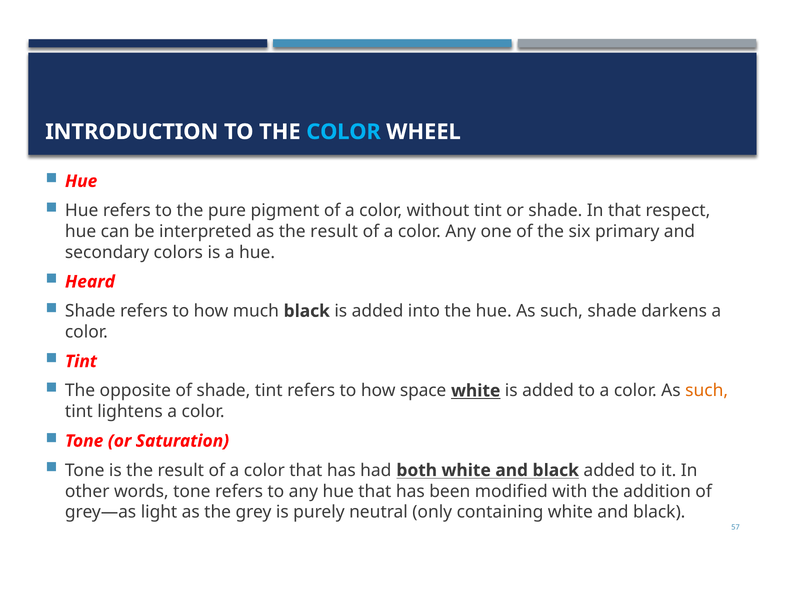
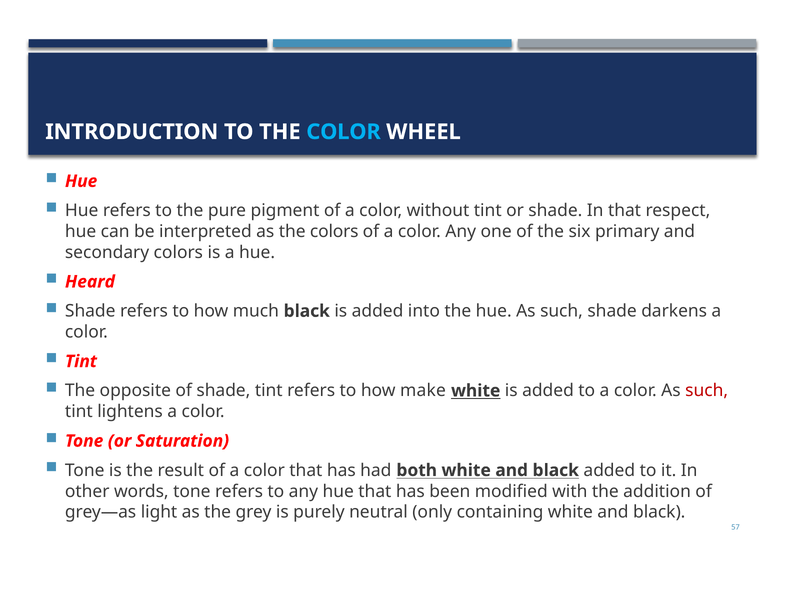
as the result: result -> colors (334, 231)
space: space -> make (423, 391)
such colour: orange -> red (707, 391)
